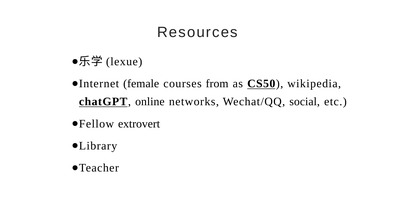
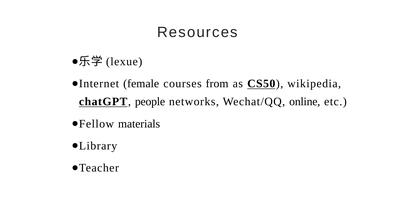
online: online -> people (150, 102)
social: social -> online (305, 102)
extrovert: extrovert -> materials (139, 124)
